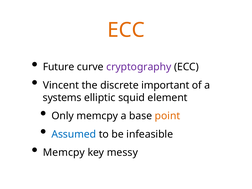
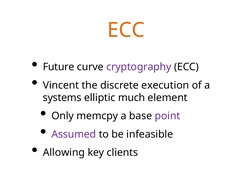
important: important -> execution (165, 85)
squid: squid -> much (132, 98)
point colour: orange -> purple (167, 116)
Assumed colour: blue -> purple (74, 134)
Memcpy: Memcpy -> Allowing (64, 153)
messy: messy -> clients (122, 153)
